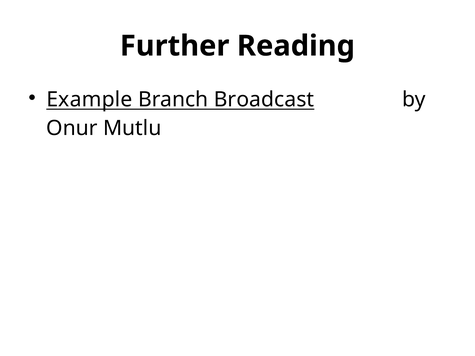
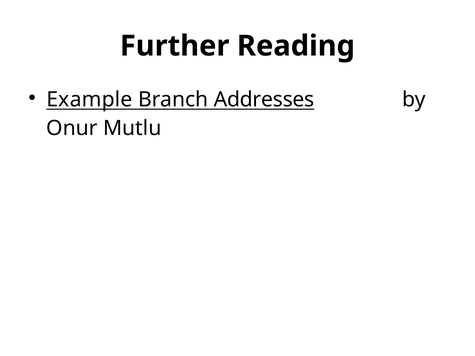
Broadcast: Broadcast -> Addresses (264, 100)
